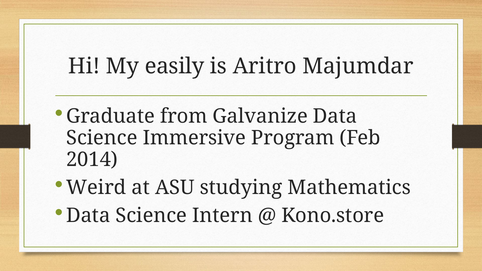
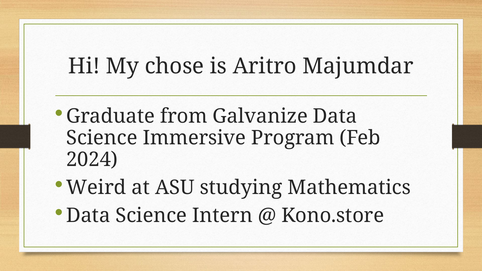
easily: easily -> chose (174, 66)
2014: 2014 -> 2024 (92, 160)
